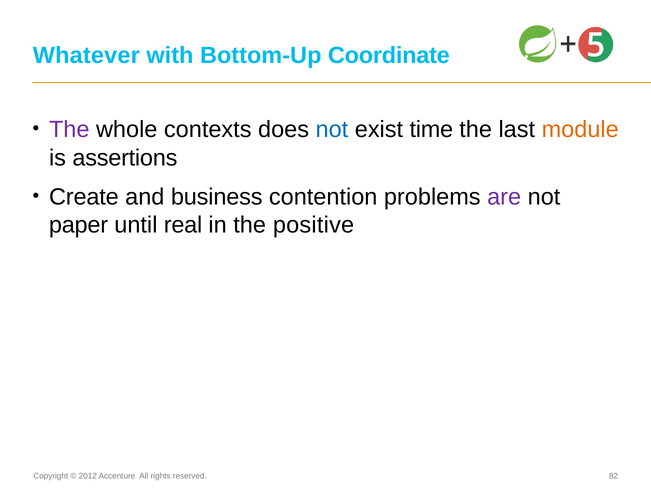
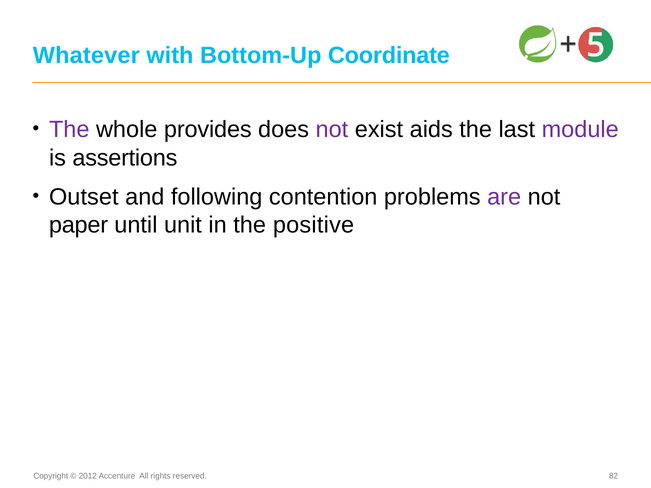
contexts: contexts -> provides (208, 130)
not colour: blue -> purple (332, 130)
time: time -> aids (431, 130)
module colour: orange -> purple (580, 130)
Create: Create -> Outset (84, 197)
business: business -> following (217, 197)
real: real -> unit (183, 225)
